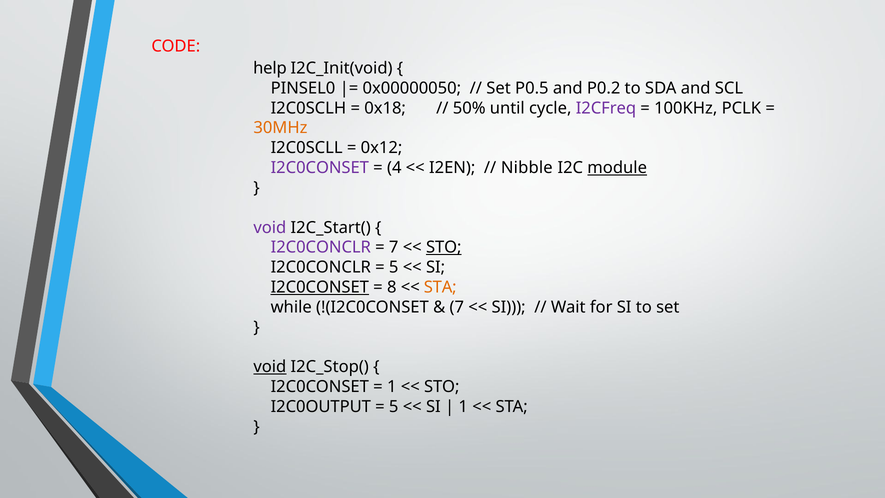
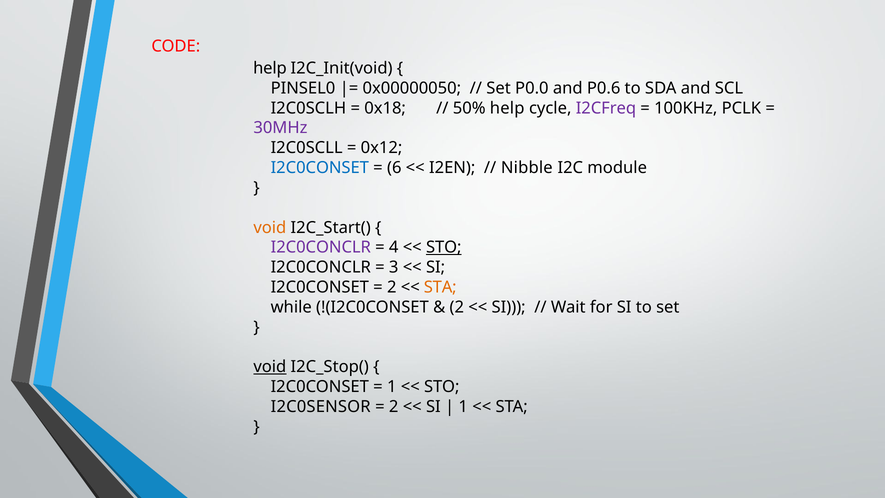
P0.5: P0.5 -> P0.0 (532, 88)
P0.2: P0.2 -> P0.6 (604, 88)
50% until: until -> help (507, 108)
30MHz colour: orange -> purple (280, 128)
I2C0CONSET colour: purple -> blue (320, 168)
4: 4 -> 6 (394, 168)
module underline: present -> none (617, 168)
void colour: purple -> orange (270, 227)
7: 7 -> 4 (394, 247)
5: 5 -> 3 (394, 267)
I2C0CONSET underline: present -> none (320, 287)
8: 8 -> 2 (392, 287)
7: 7 -> 2 (457, 307)
I2C0OUTPUT: I2C0OUTPUT -> I2C0SENSOR (321, 407)
5: 5 -> 2 (394, 407)
